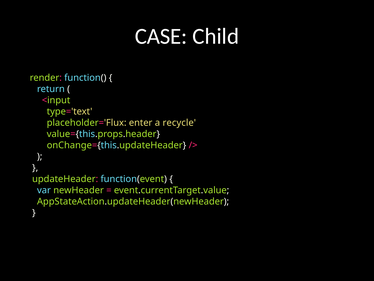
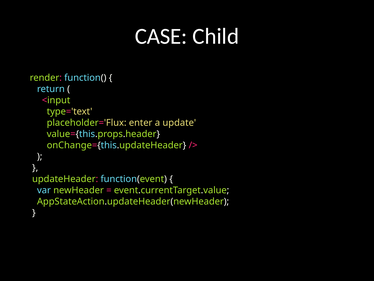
recycle: recycle -> update (179, 123)
